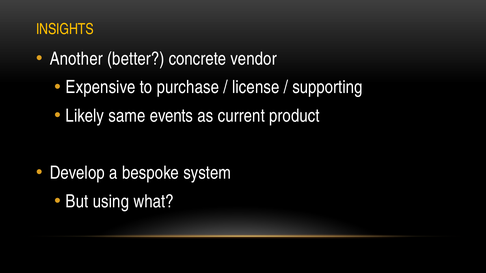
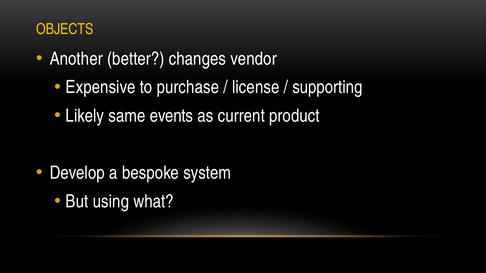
INSIGHTS: INSIGHTS -> OBJECTS (65, 29)
concrete: concrete -> changes (197, 59)
